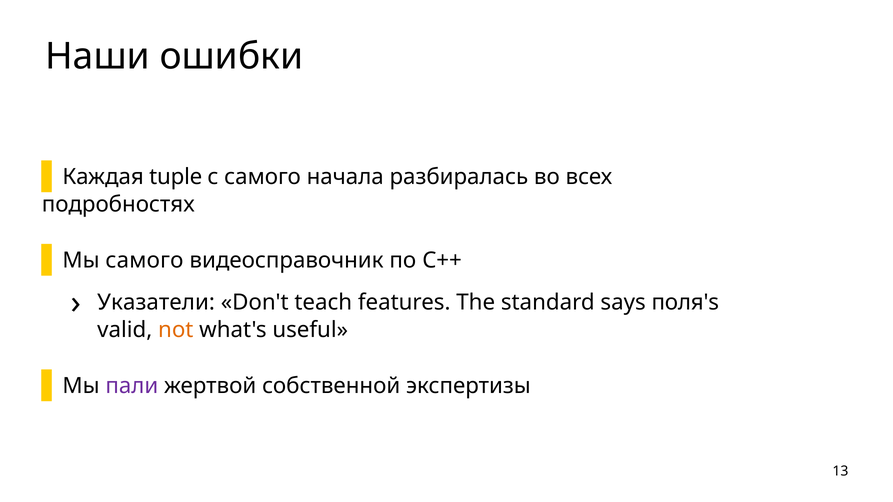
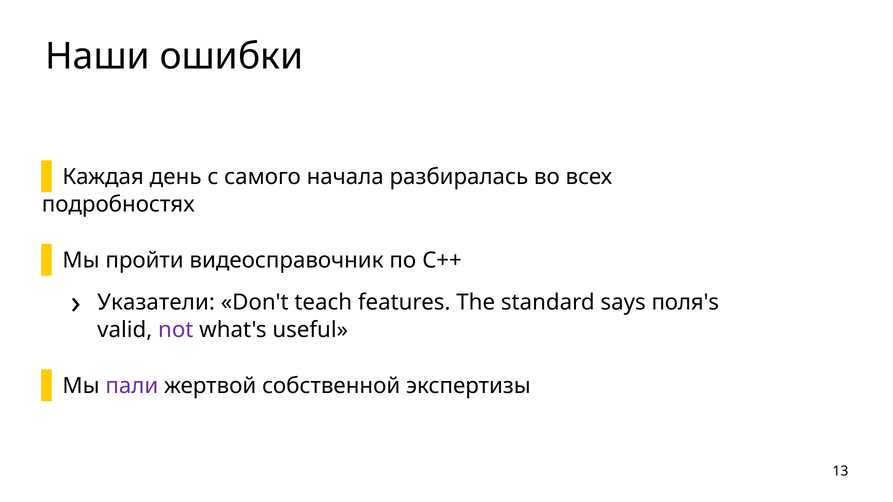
tuple: tuple -> день (176, 177)
Мы самого: самого -> пройти (145, 261)
not colour: orange -> purple (176, 330)
